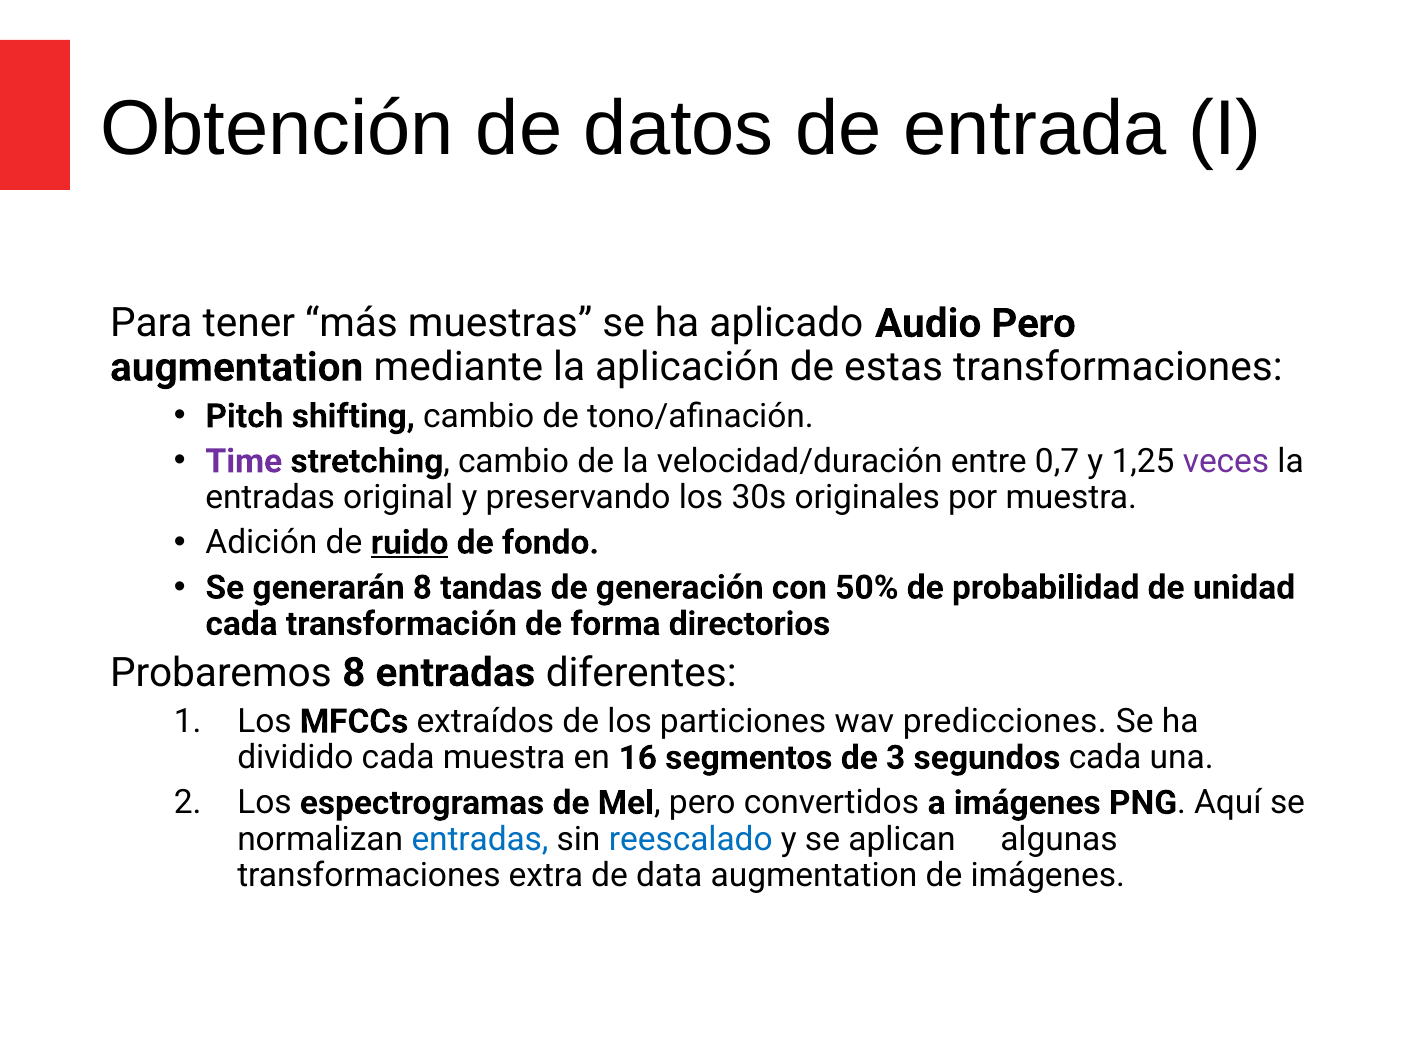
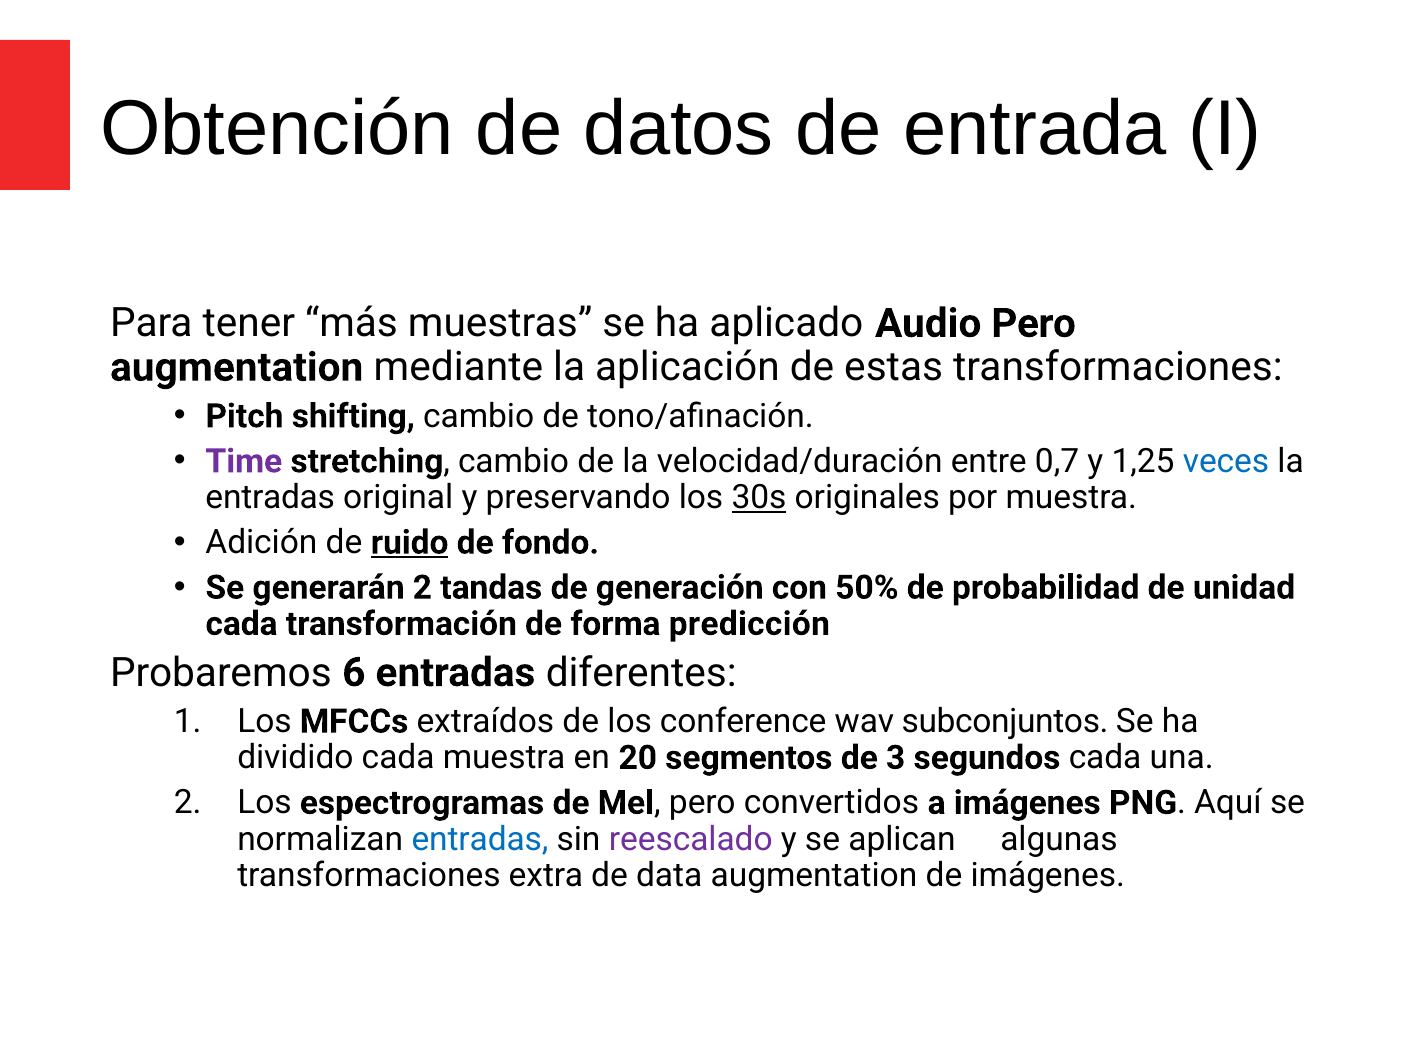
veces colour: purple -> blue (1226, 461)
30s underline: none -> present (759, 498)
generarán 8: 8 -> 2 (422, 588)
directorios: directorios -> predicción (749, 624)
Probaremos 8: 8 -> 6 (354, 673)
particiones: particiones -> conference (743, 722)
predicciones: predicciones -> subconjuntos (1005, 722)
16: 16 -> 20 (638, 758)
reescalado colour: blue -> purple (691, 839)
